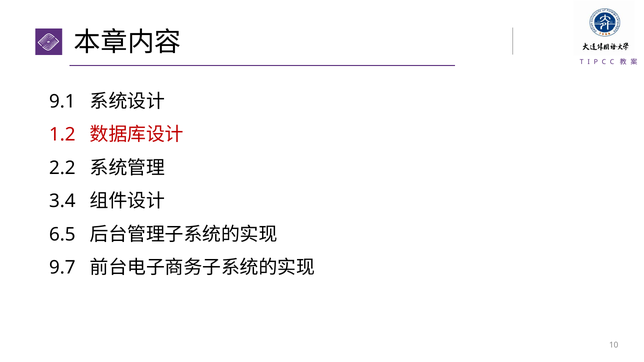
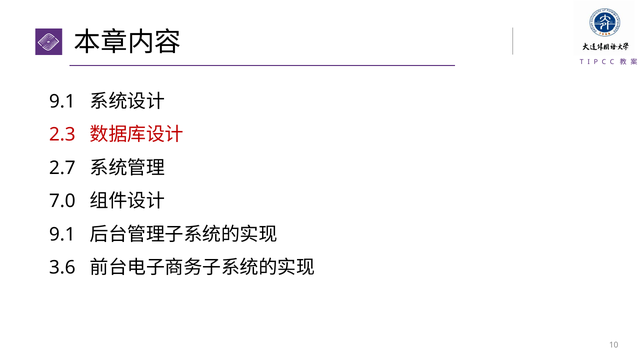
1.2: 1.2 -> 2.3 (62, 135)
2.2: 2.2 -> 2.7 (62, 168)
3.4: 3.4 -> 7.0 (62, 201)
6.5: 6.5 -> 9.1 (62, 235)
9.7: 9.7 -> 3.6 (62, 268)
